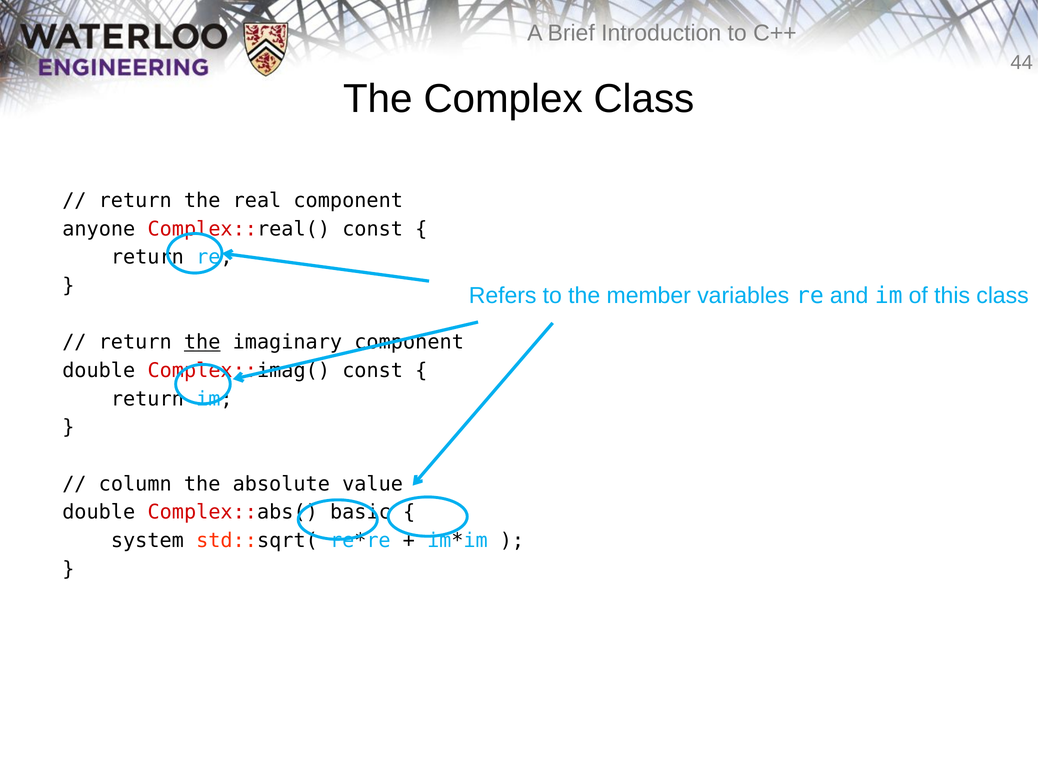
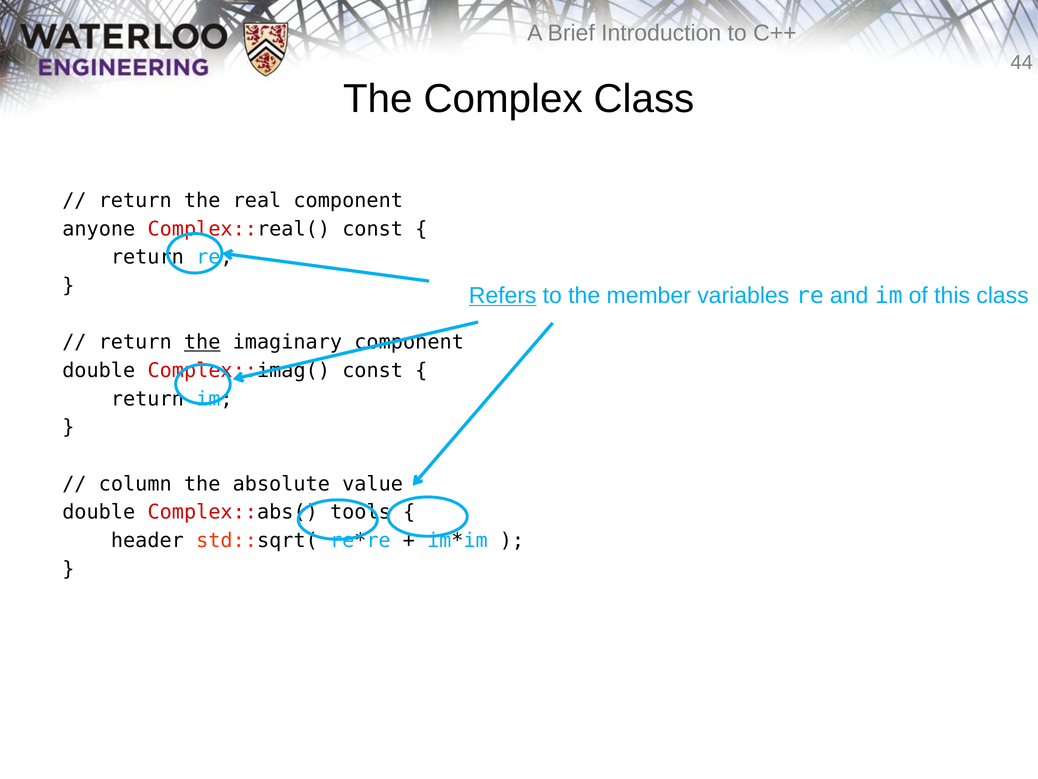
Refers underline: none -> present (503, 295)
basic: basic -> tools (360, 512)
system: system -> header (147, 540)
